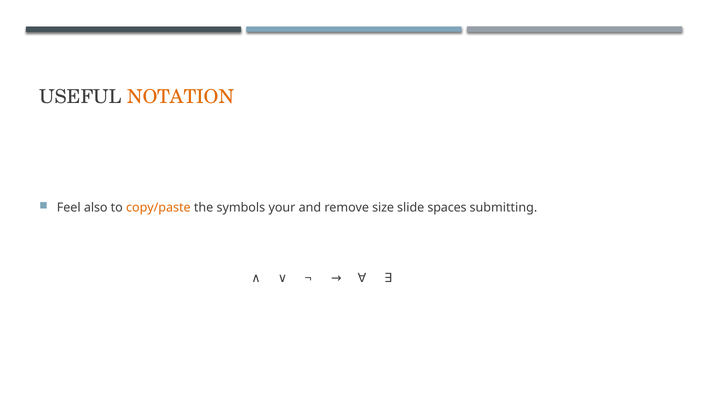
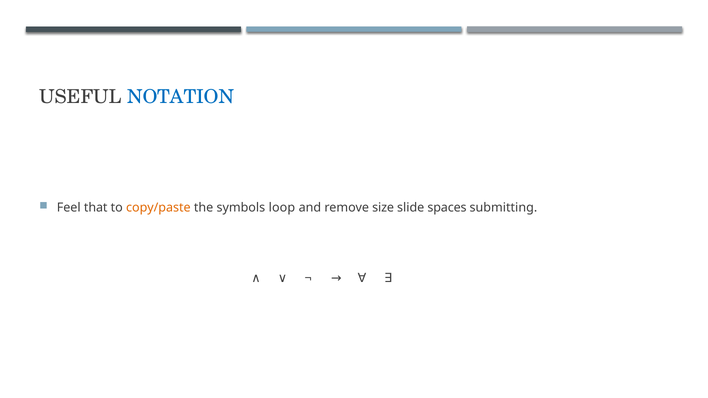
NOTATION colour: orange -> blue (181, 97)
also: also -> that (96, 208)
your: your -> loop (282, 208)
